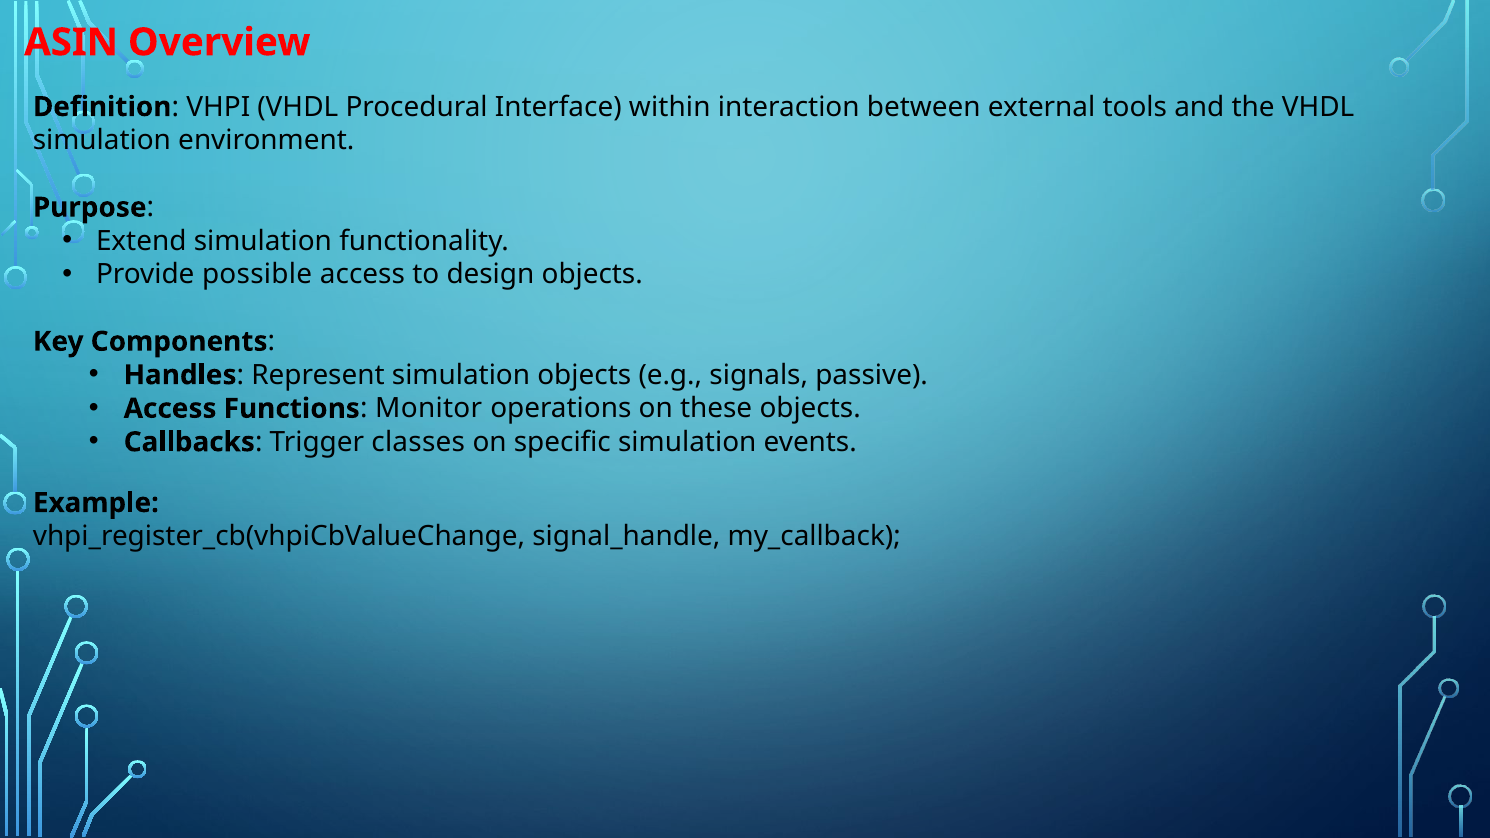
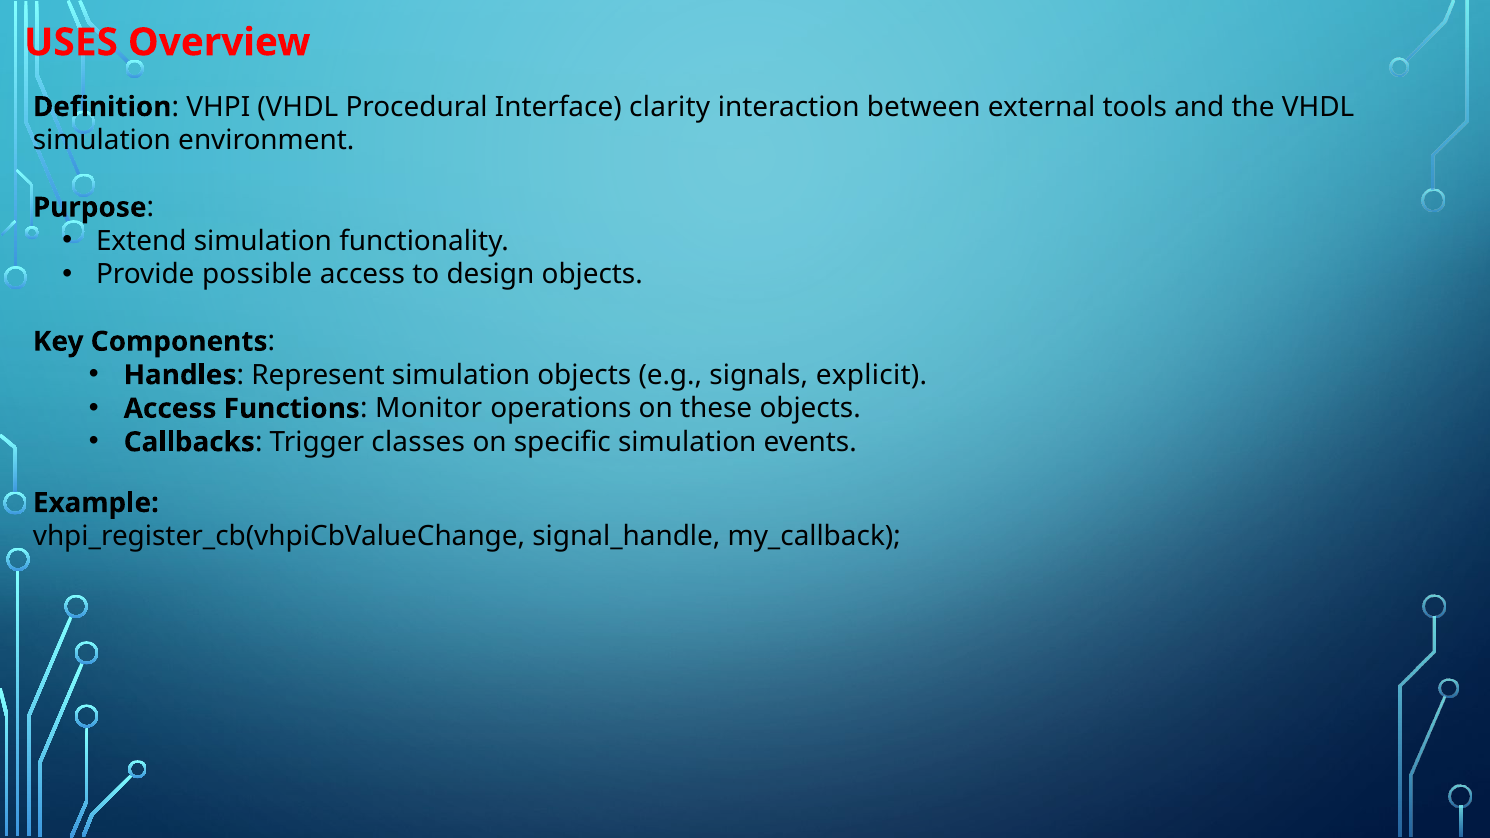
ASIN: ASIN -> USES (71, 42)
within: within -> clarity (670, 107)
passive: passive -> explicit (871, 375)
